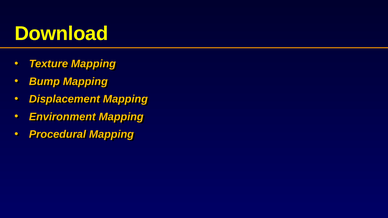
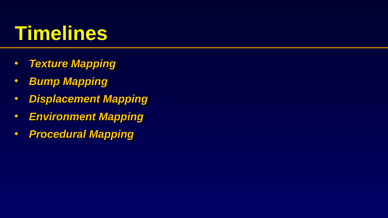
Download: Download -> Timelines (61, 34)
